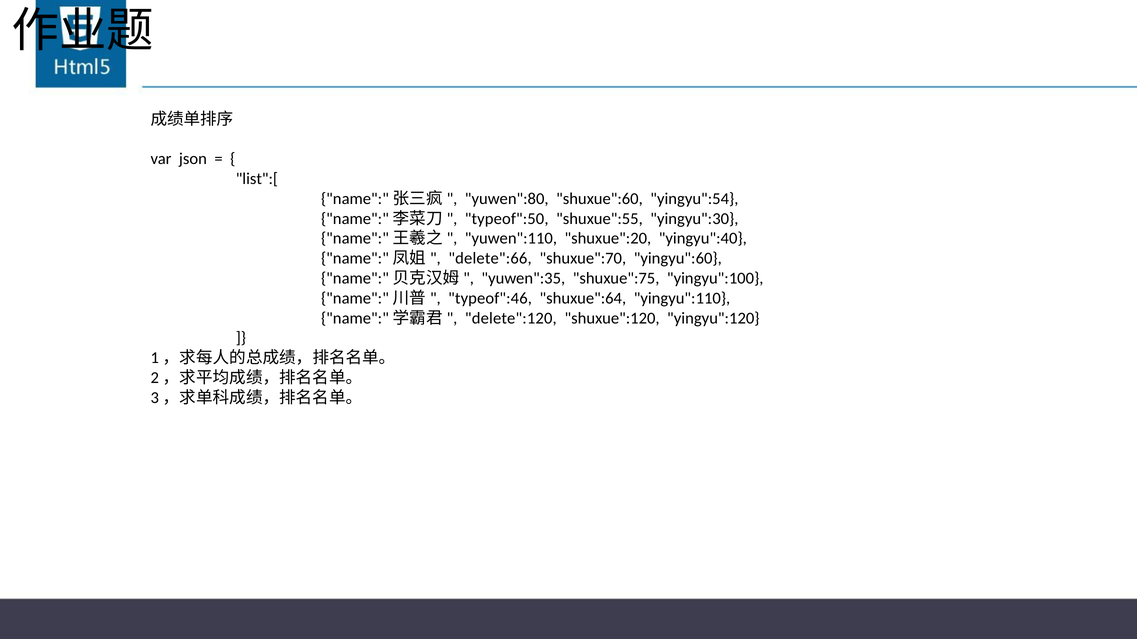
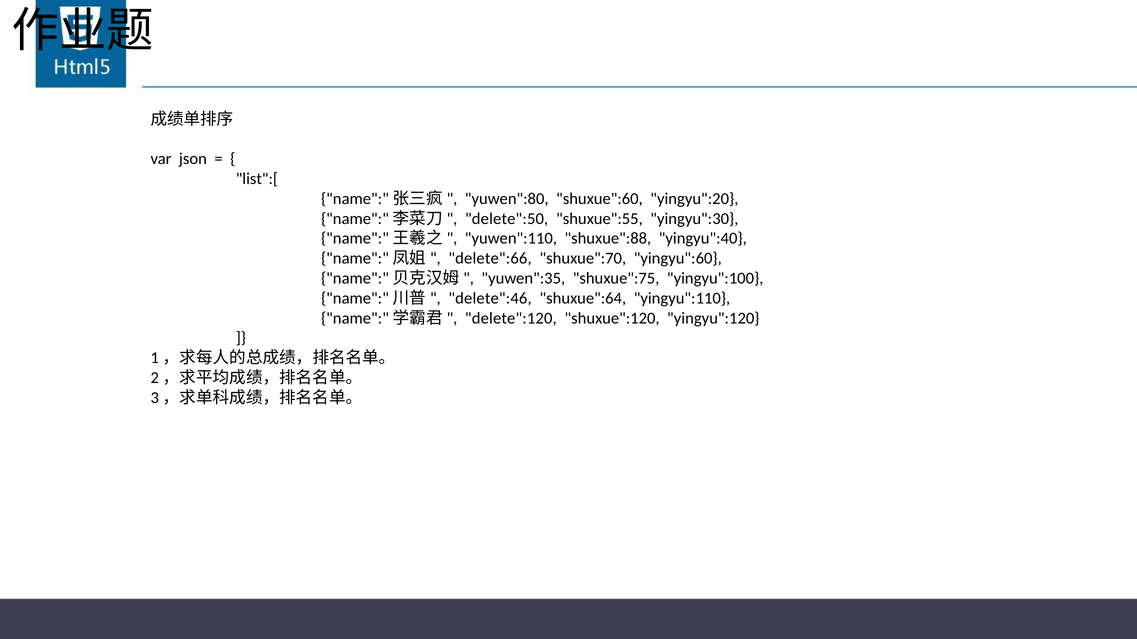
yingyu":54: yingyu":54 -> yingyu":20 (694, 199)
typeof":50: typeof":50 -> delete":50 (507, 219)
shuxue":20: shuxue":20 -> shuxue":88 (608, 239)
typeof":46: typeof":46 -> delete":46 (490, 298)
